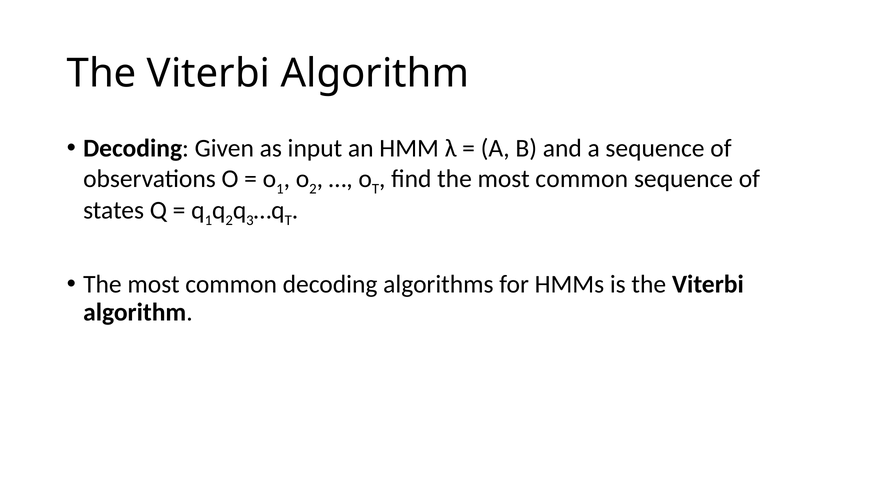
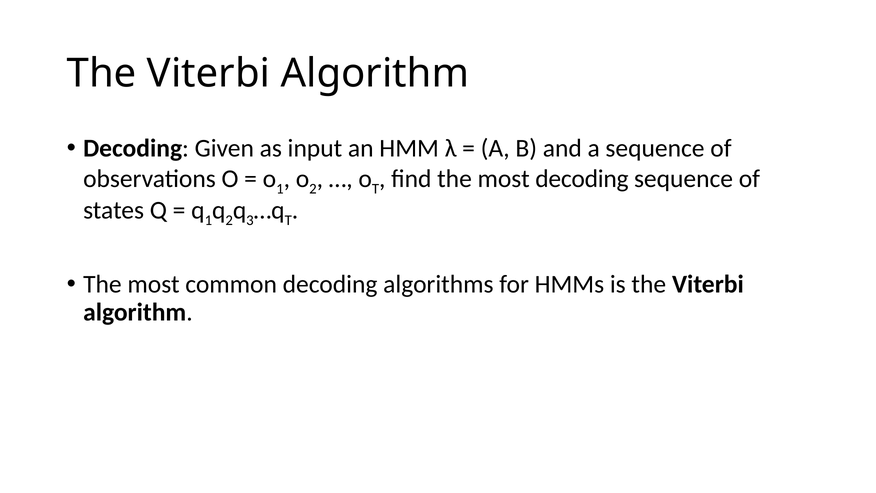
find the most common: common -> decoding (582, 179)
